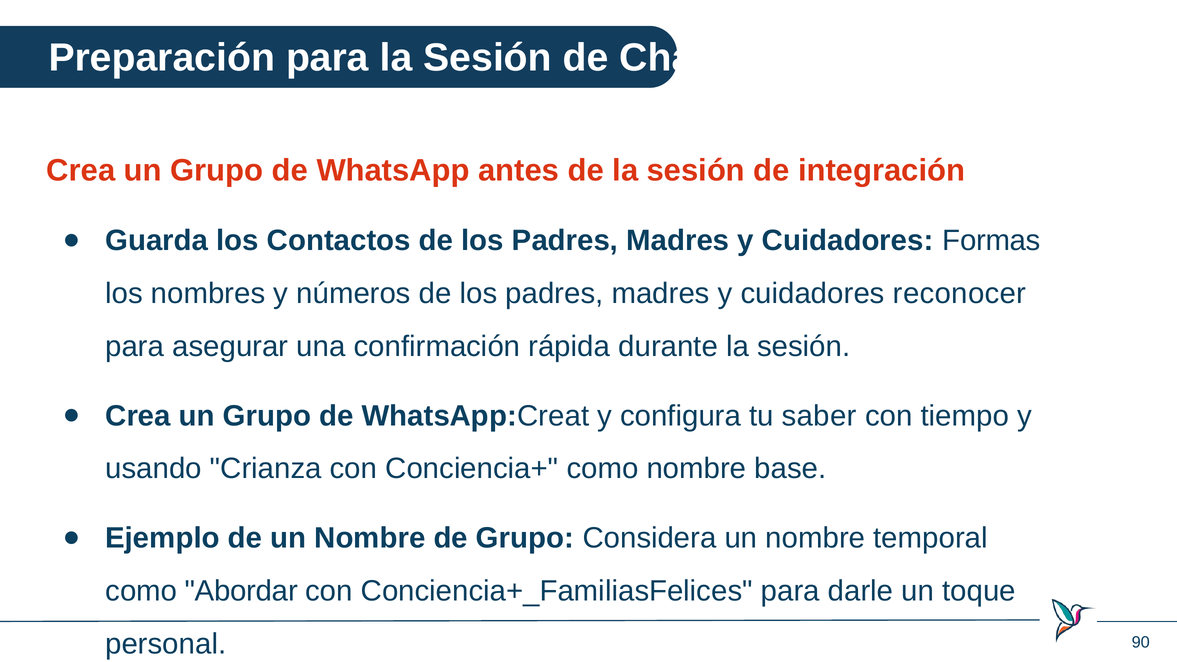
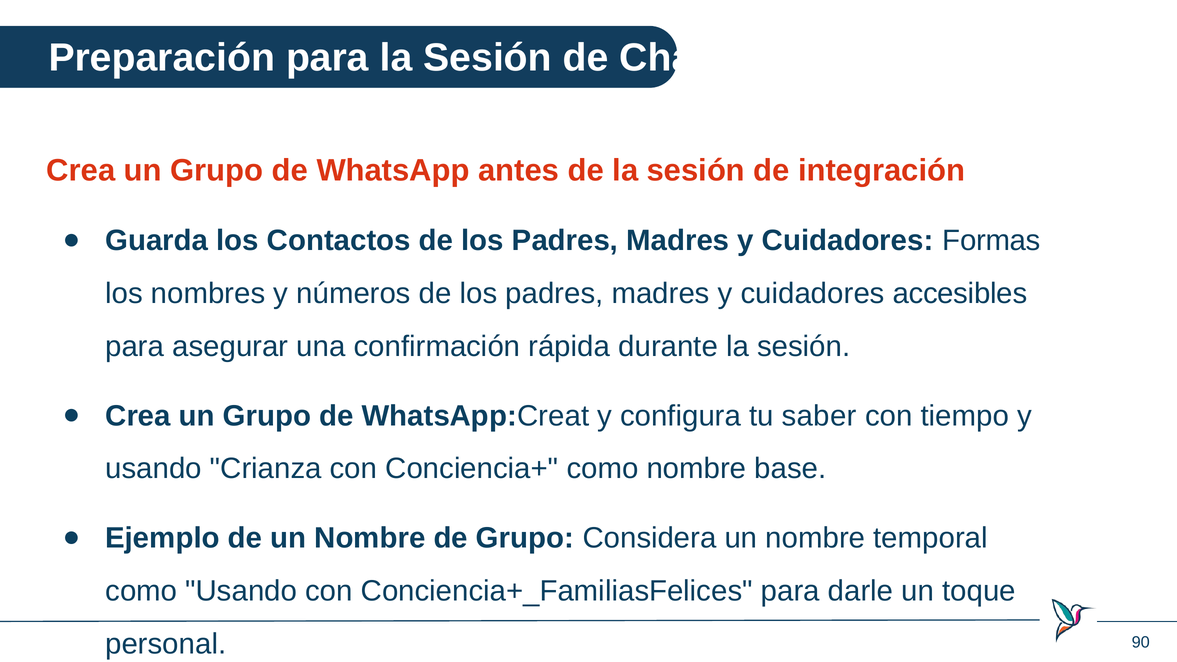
reconocer: reconocer -> accesibles (960, 294)
como Abordar: Abordar -> Usando (241, 591)
